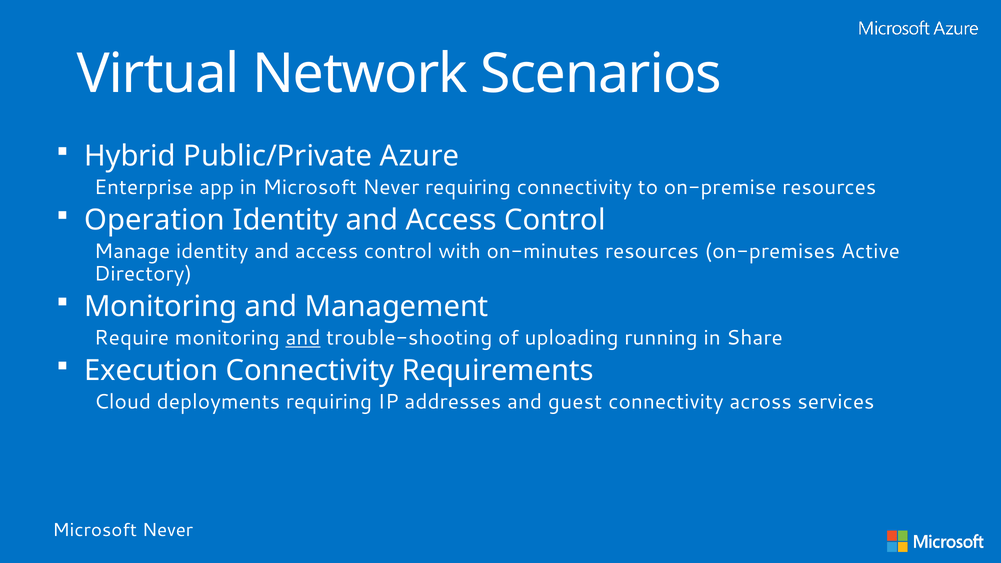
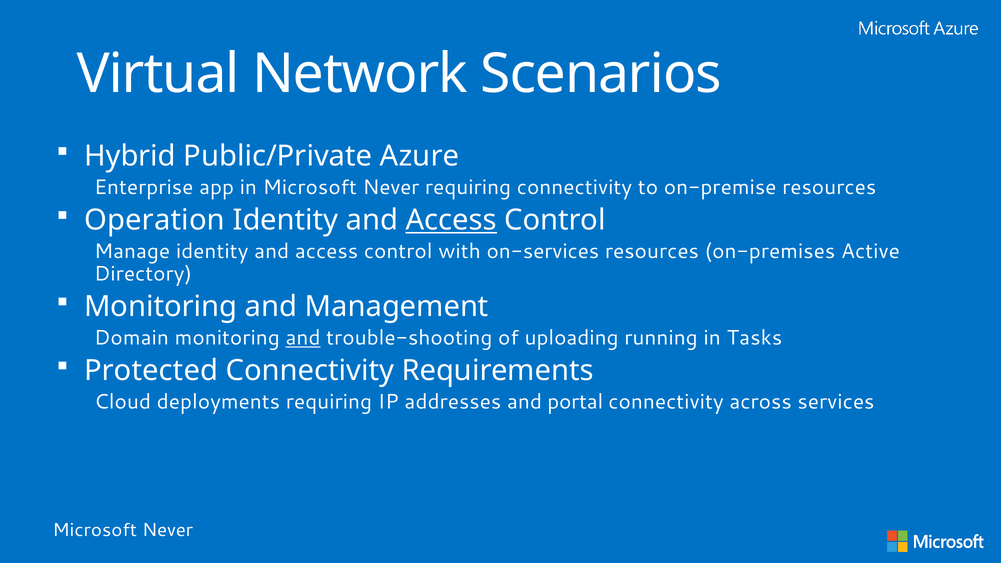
Access underline: none -> present (451, 220)
on-minutes: on-minutes -> on-services (543, 251)
Require: Require -> Domain (131, 338)
Share: Share -> Tasks (755, 338)
Execution: Execution -> Protected (151, 371)
guest: guest -> portal (575, 402)
